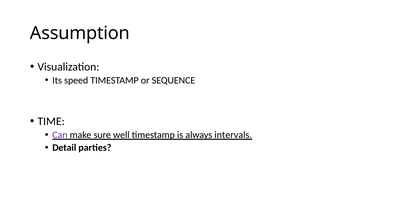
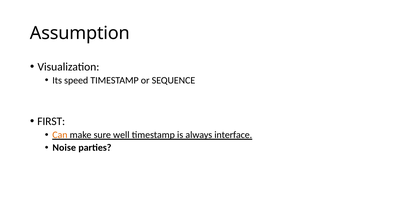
TIME: TIME -> FIRST (51, 121)
Can colour: purple -> orange (60, 135)
intervals: intervals -> interface (233, 135)
Detail: Detail -> Noise (64, 148)
